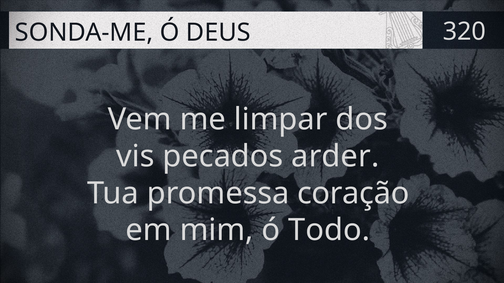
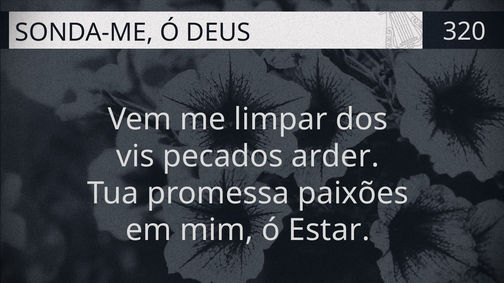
coração: coração -> paixões (353, 194)
Todo: Todo -> Estar (329, 231)
